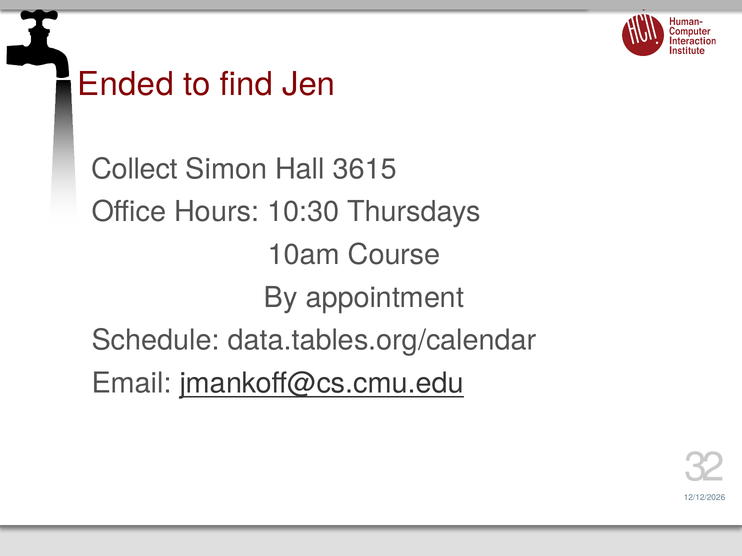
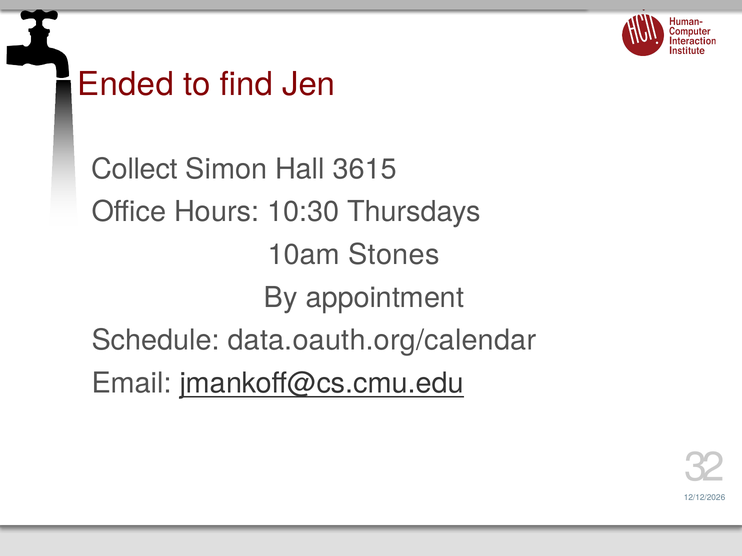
Course: Course -> Stones (394, 255)
data.tables.org/calendar: data.tables.org/calendar -> data.oauth.org/calendar (382, 341)
